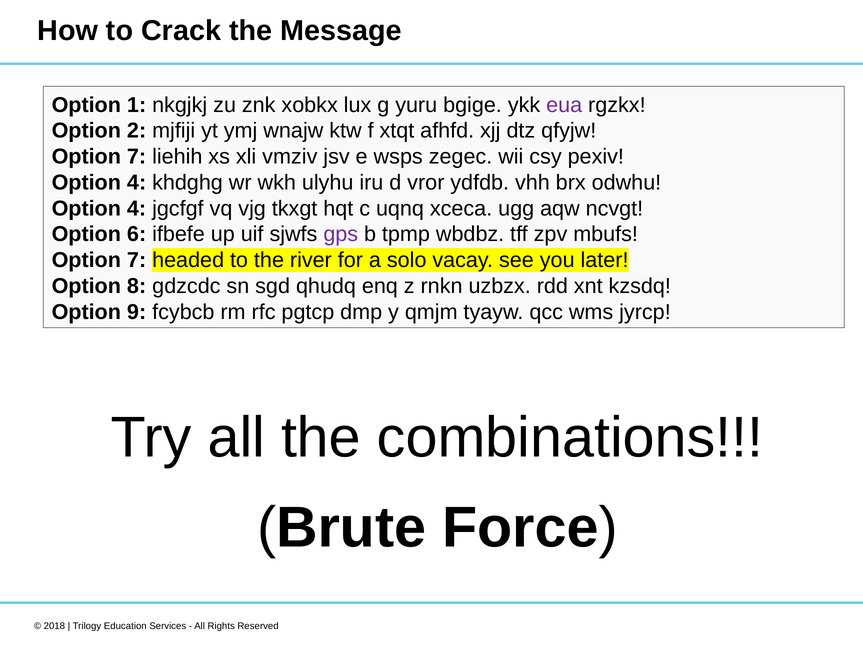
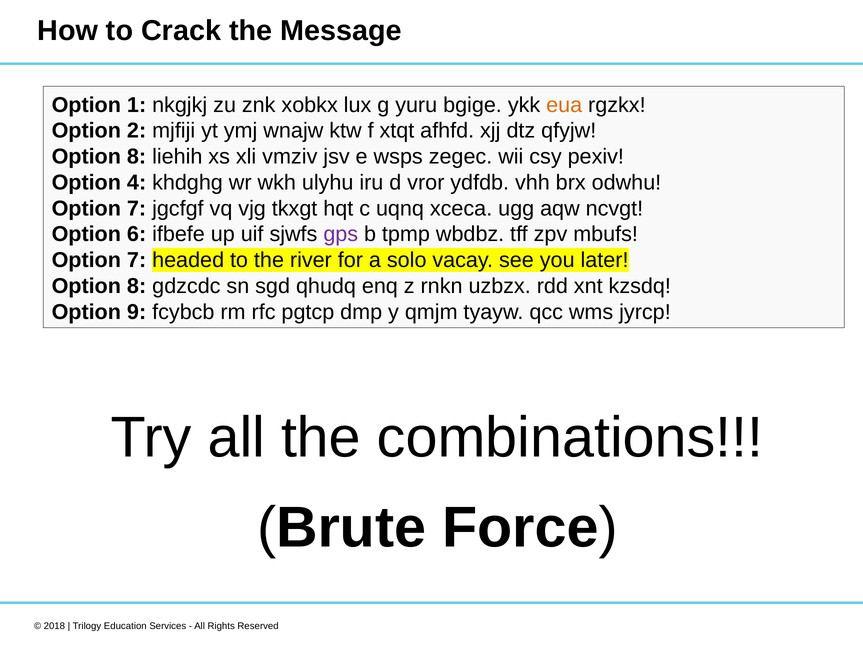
eua colour: purple -> orange (564, 105)
7: 7 -> 8 (137, 157)
4: 4 -> 7 (137, 209)
